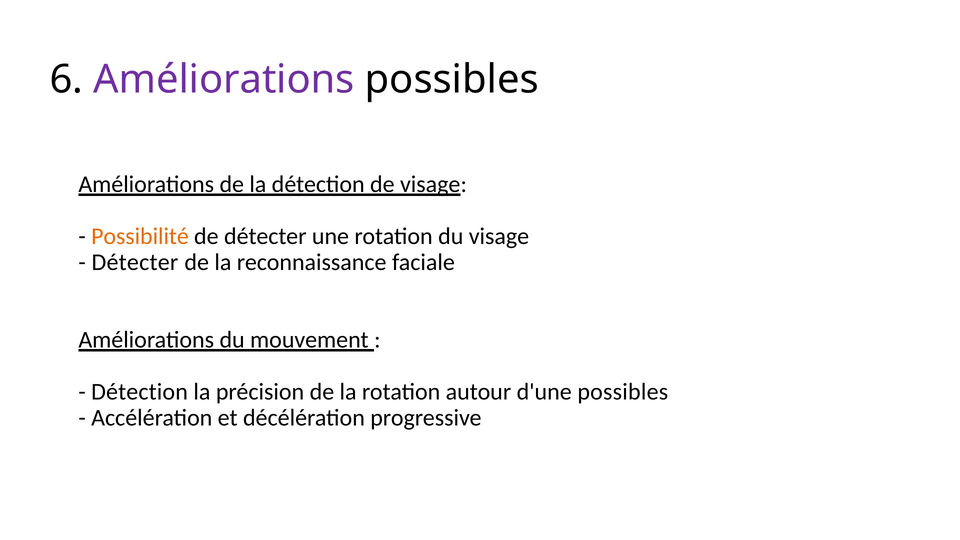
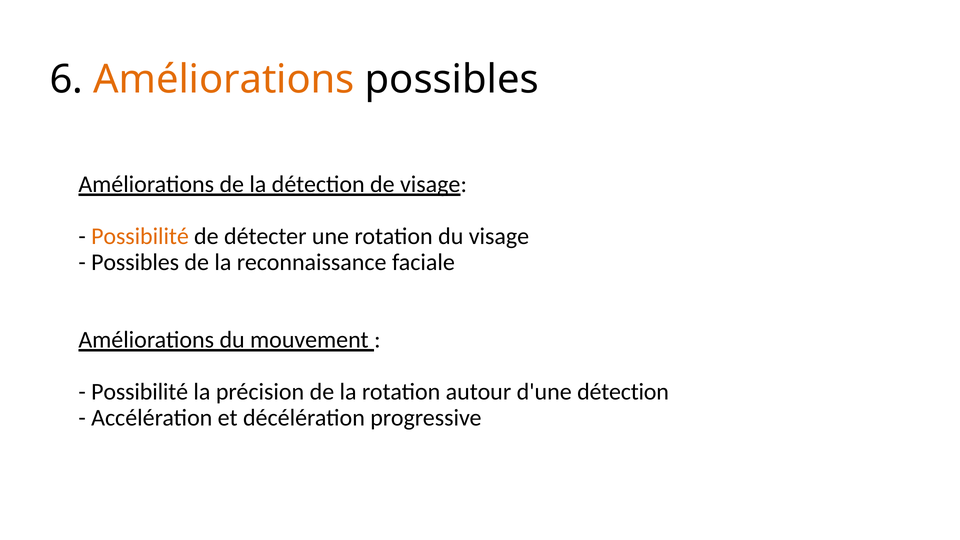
Améliorations colour: purple -> orange (224, 79)
Détecter: Détecter -> Possibles (135, 262)
Détection: Détection -> Possibilité (140, 392)
d'une possibles: possibles -> détection (623, 392)
